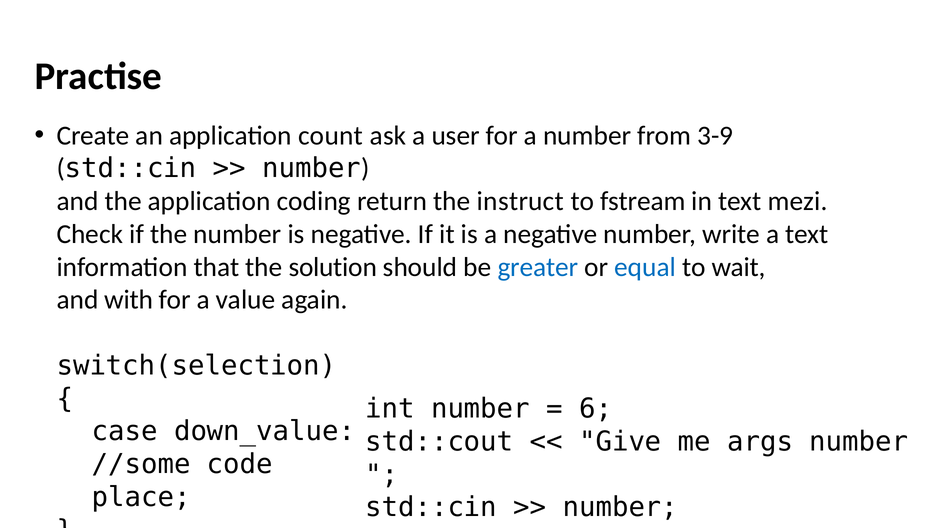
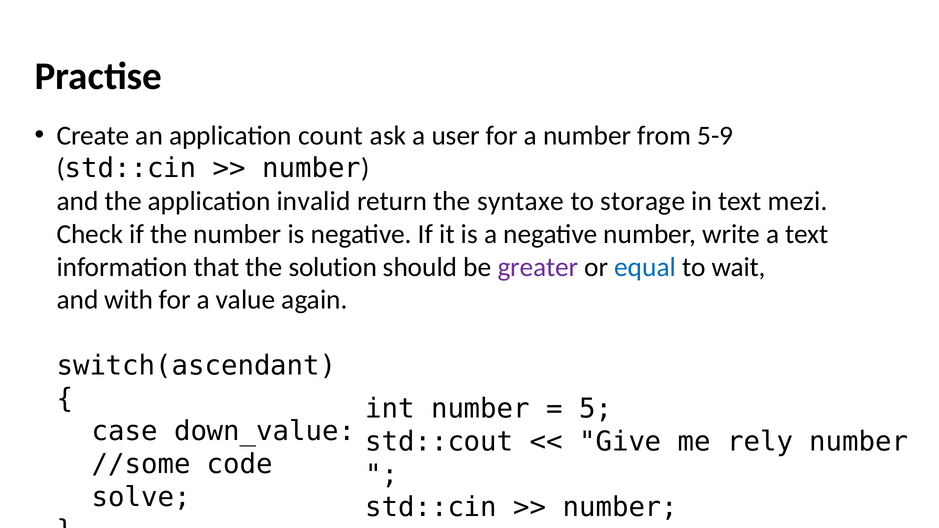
3-9: 3-9 -> 5-9 (715, 136)
coding: coding -> invalid (314, 201)
instruct: instruct -> syntaxe (520, 201)
fstream: fstream -> storage (643, 201)
greater colour: blue -> purple (538, 267)
switch(selection: switch(selection -> switch(ascendant (196, 366)
6: 6 -> 5 (596, 409)
args: args -> rely (760, 442)
place: place -> solve (141, 497)
